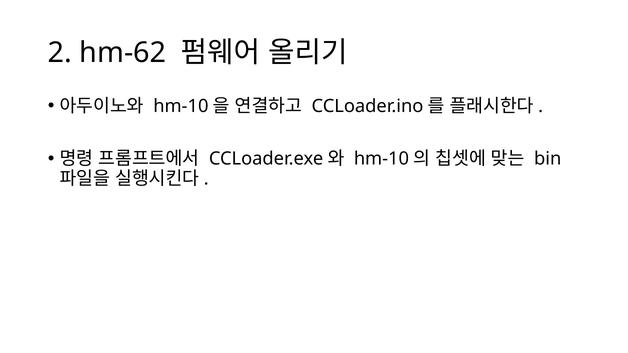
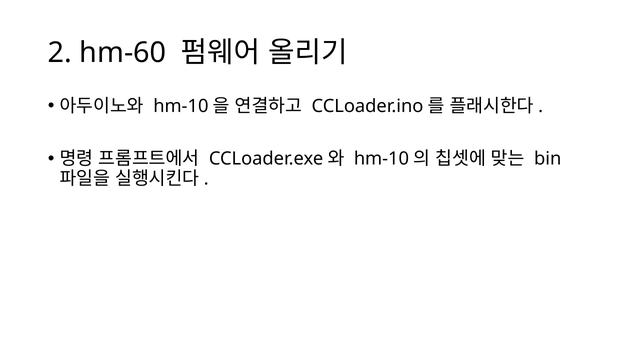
hm-62: hm-62 -> hm-60 (123, 53)
